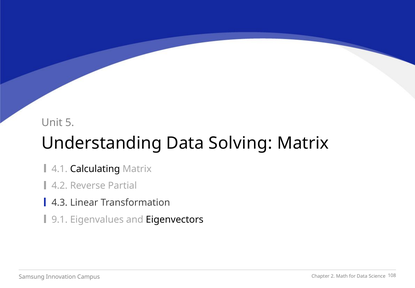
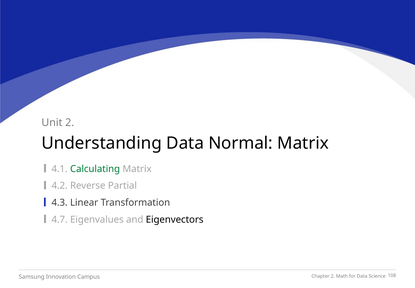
Unit 5: 5 -> 2 (70, 122)
Solving: Solving -> Normal (241, 143)
Calculating colour: black -> green (95, 169)
9.1: 9.1 -> 4.7 (60, 219)
